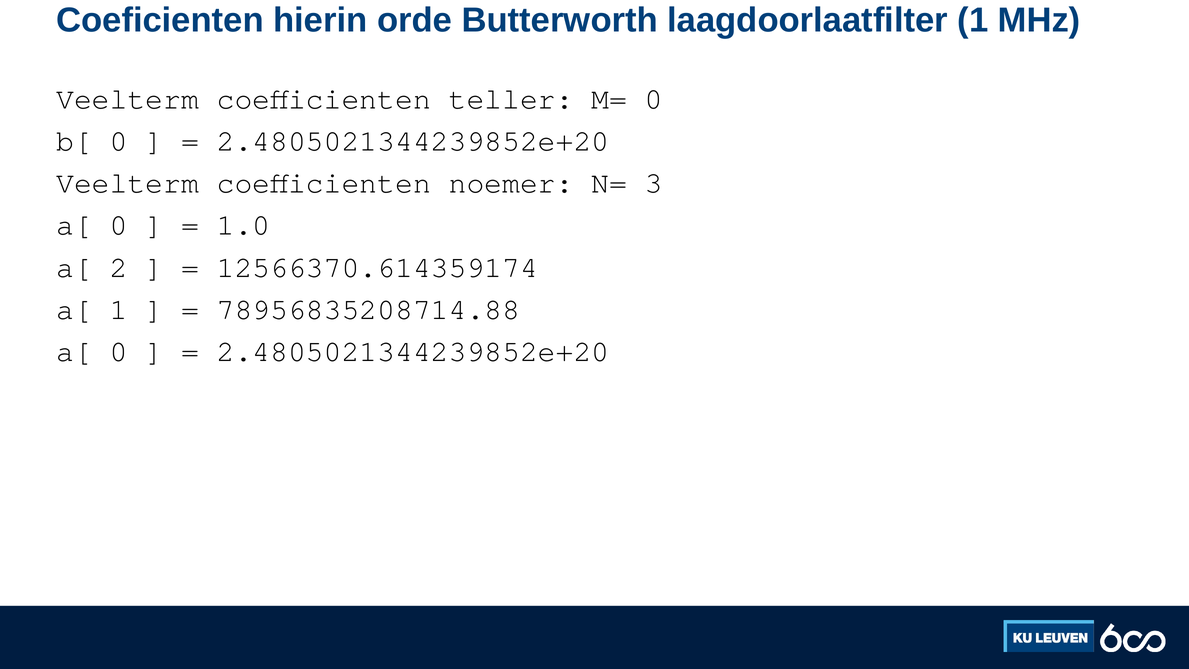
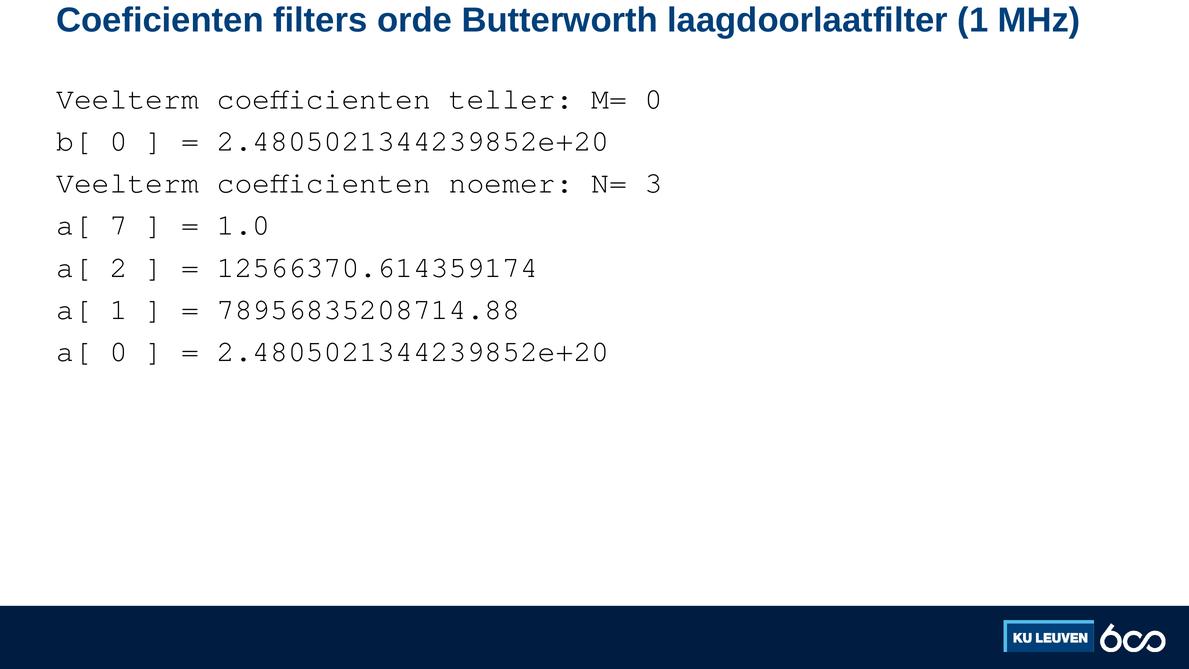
hierin: hierin -> filters (320, 20)
0: 0 -> 7 (119, 225)
